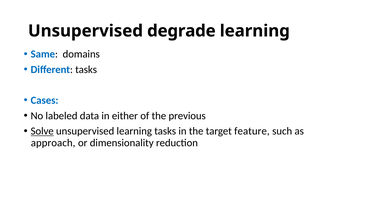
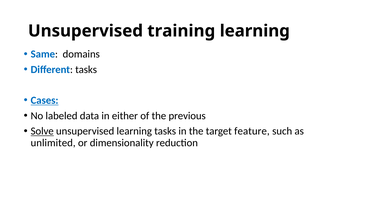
degrade: degrade -> training (181, 31)
Cases underline: none -> present (45, 100)
approach: approach -> unlimited (53, 142)
